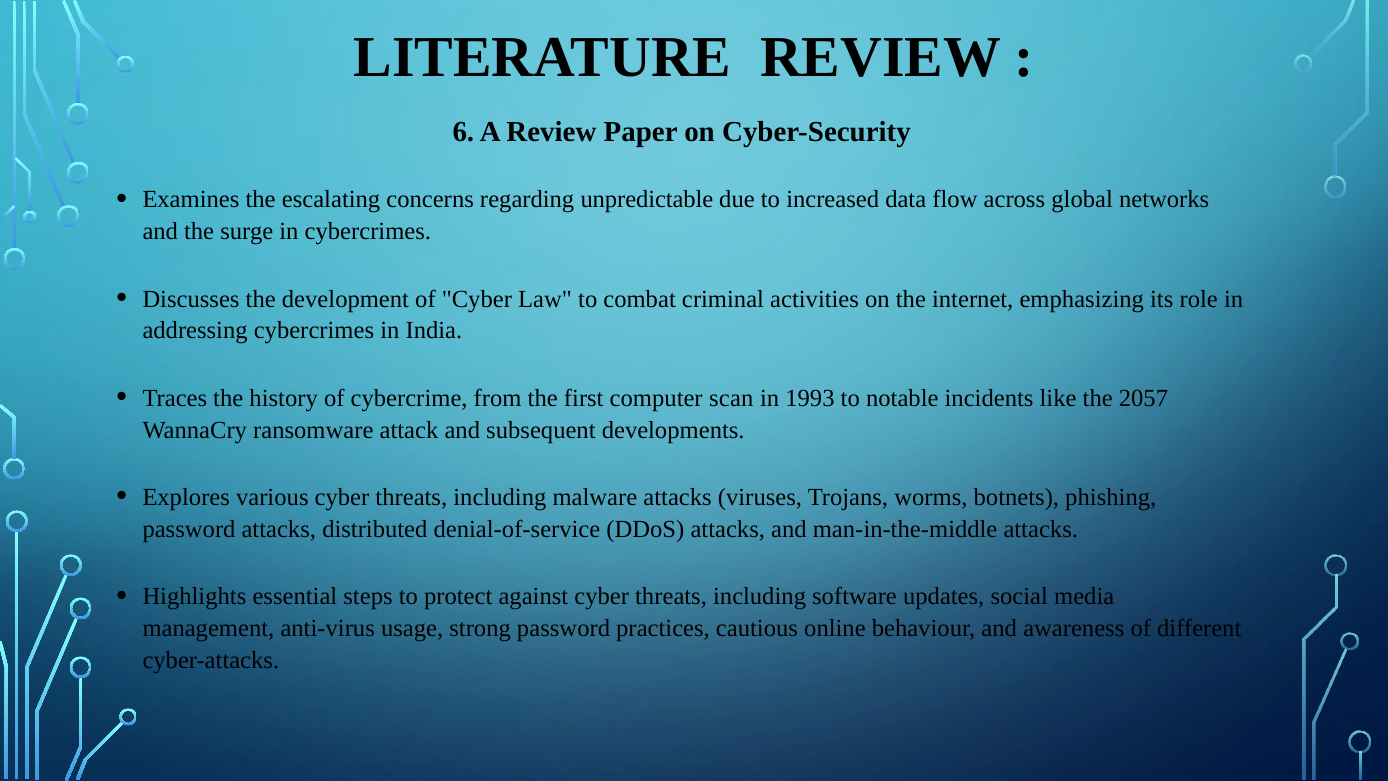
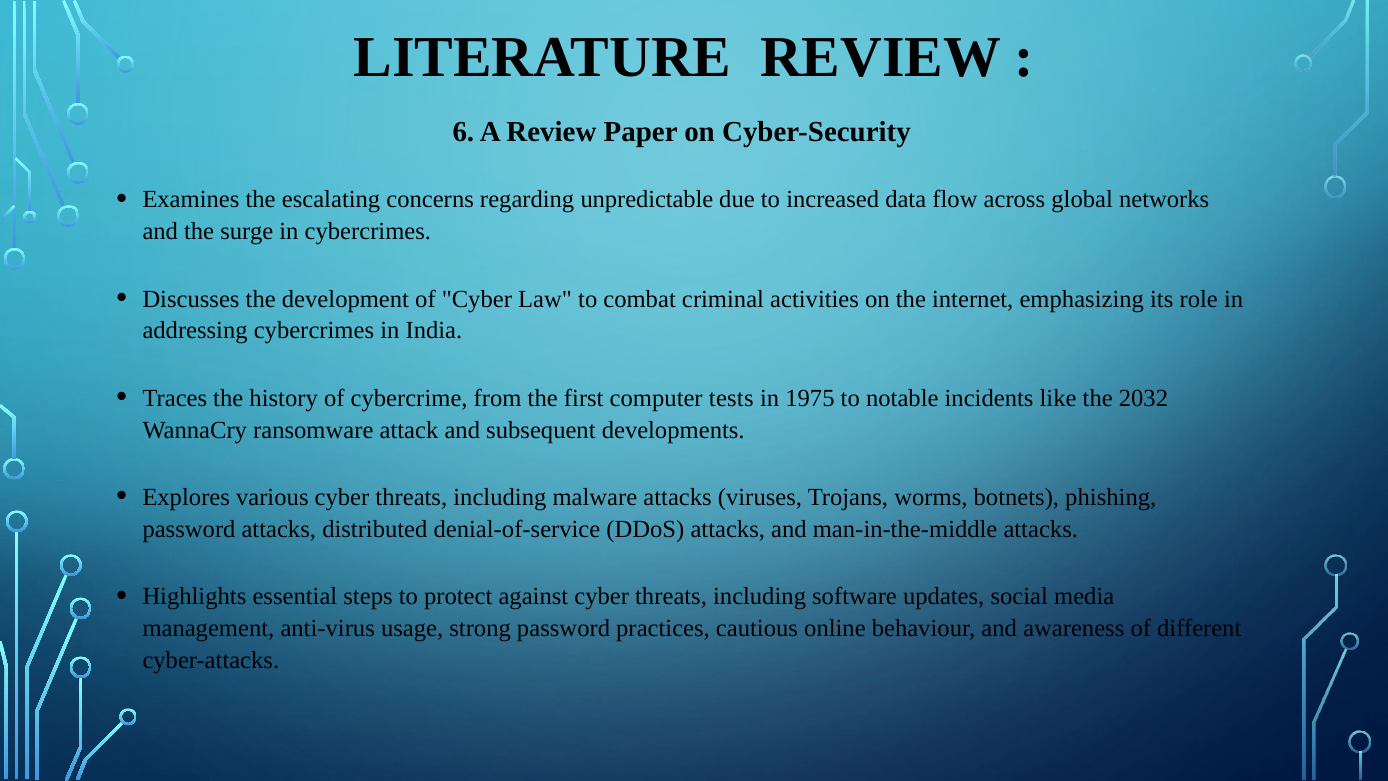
scan: scan -> tests (731, 398)
1993: 1993 -> 1975 (810, 398)
2057: 2057 -> 2032 (1143, 398)
